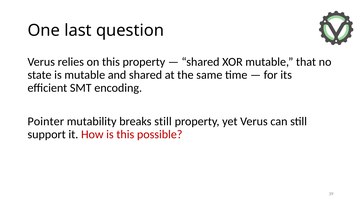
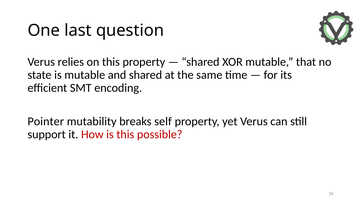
breaks still: still -> self (163, 121)
